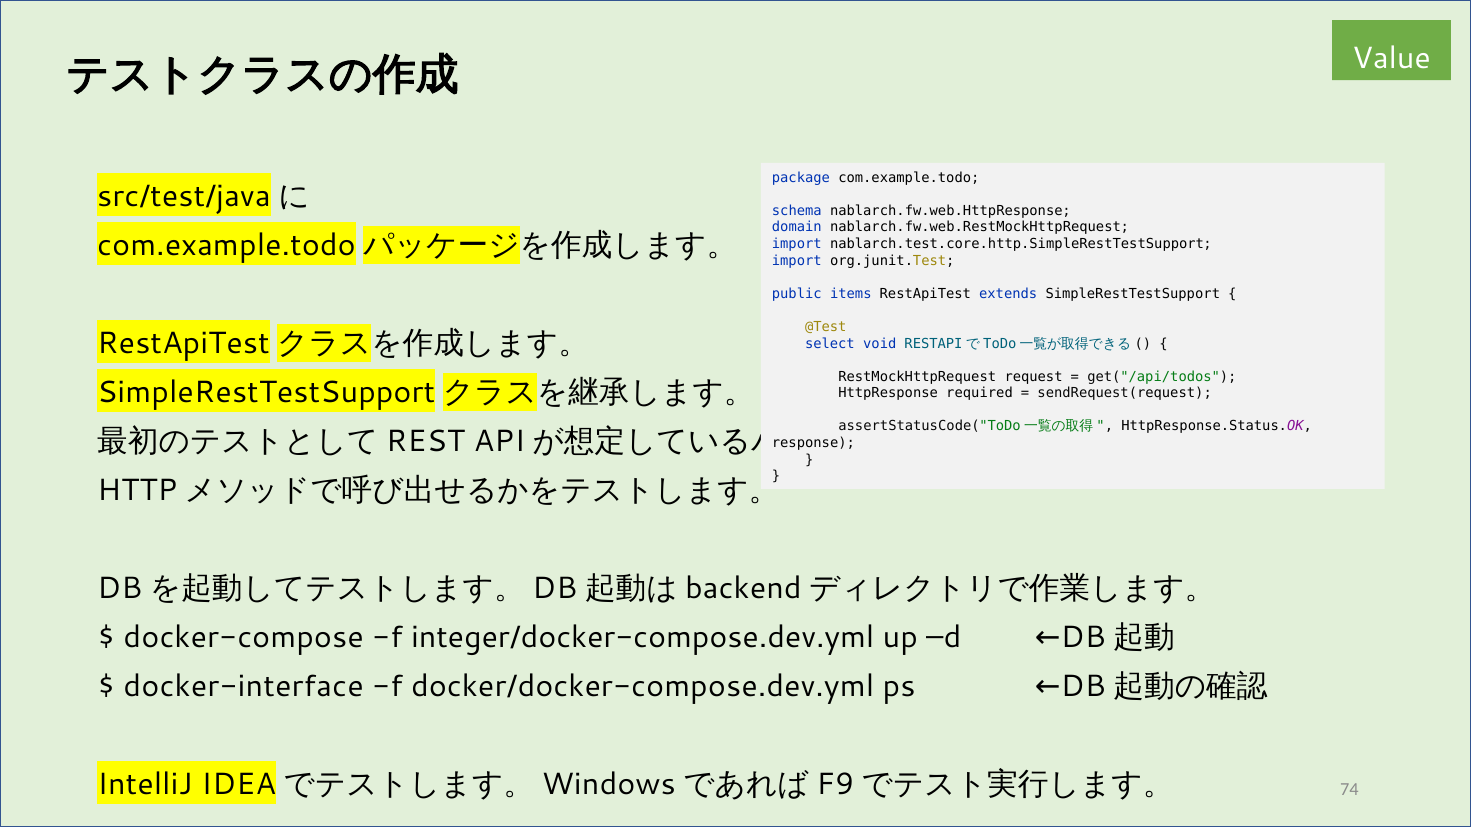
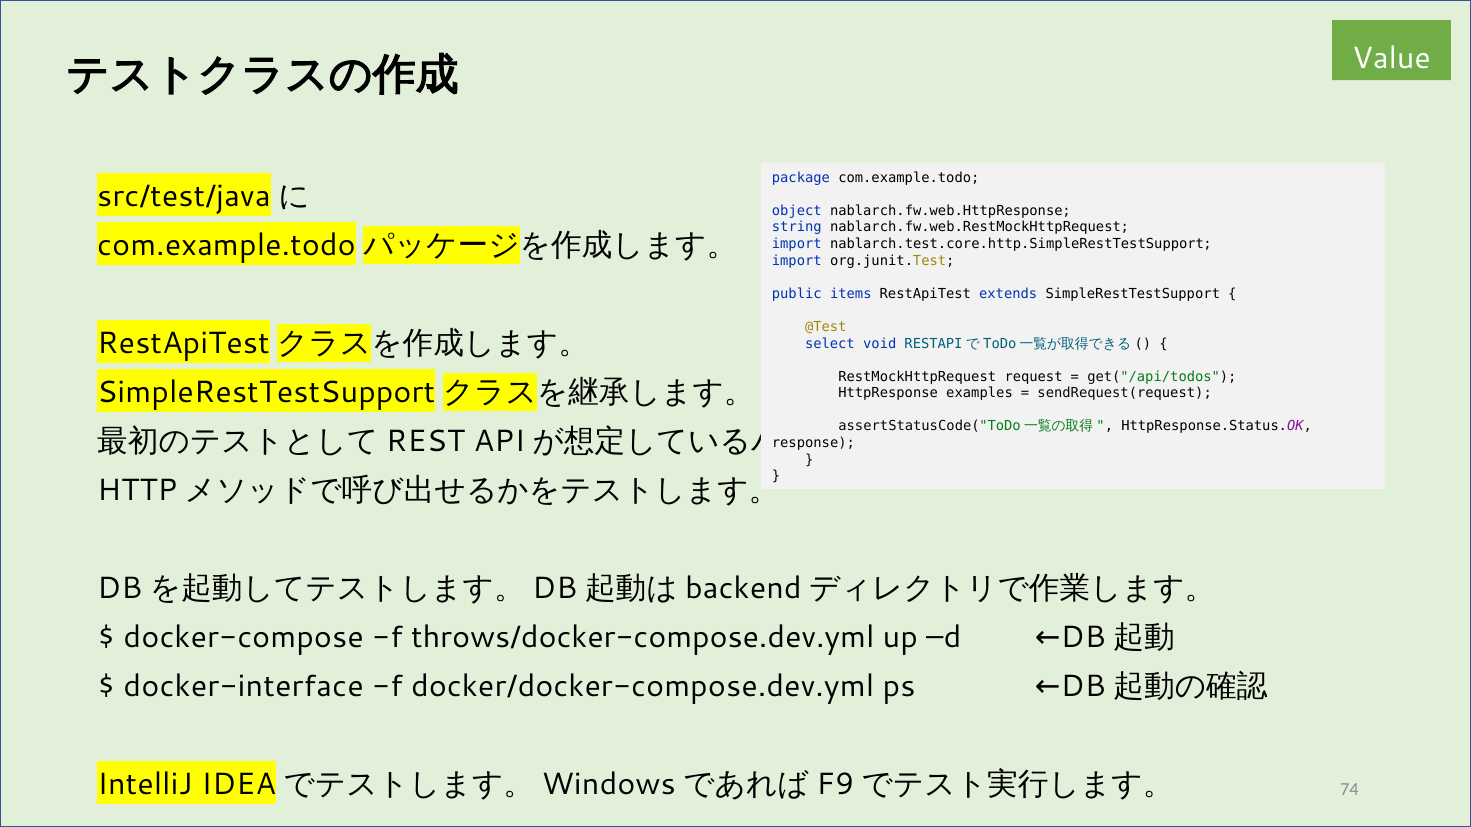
schema: schema -> object (797, 211)
domain: domain -> string (797, 228)
required: required -> examples (980, 393)
integer/docker-compose.dev.yml: integer/docker-compose.dev.yml -> throws/docker-compose.dev.yml (643, 637)
